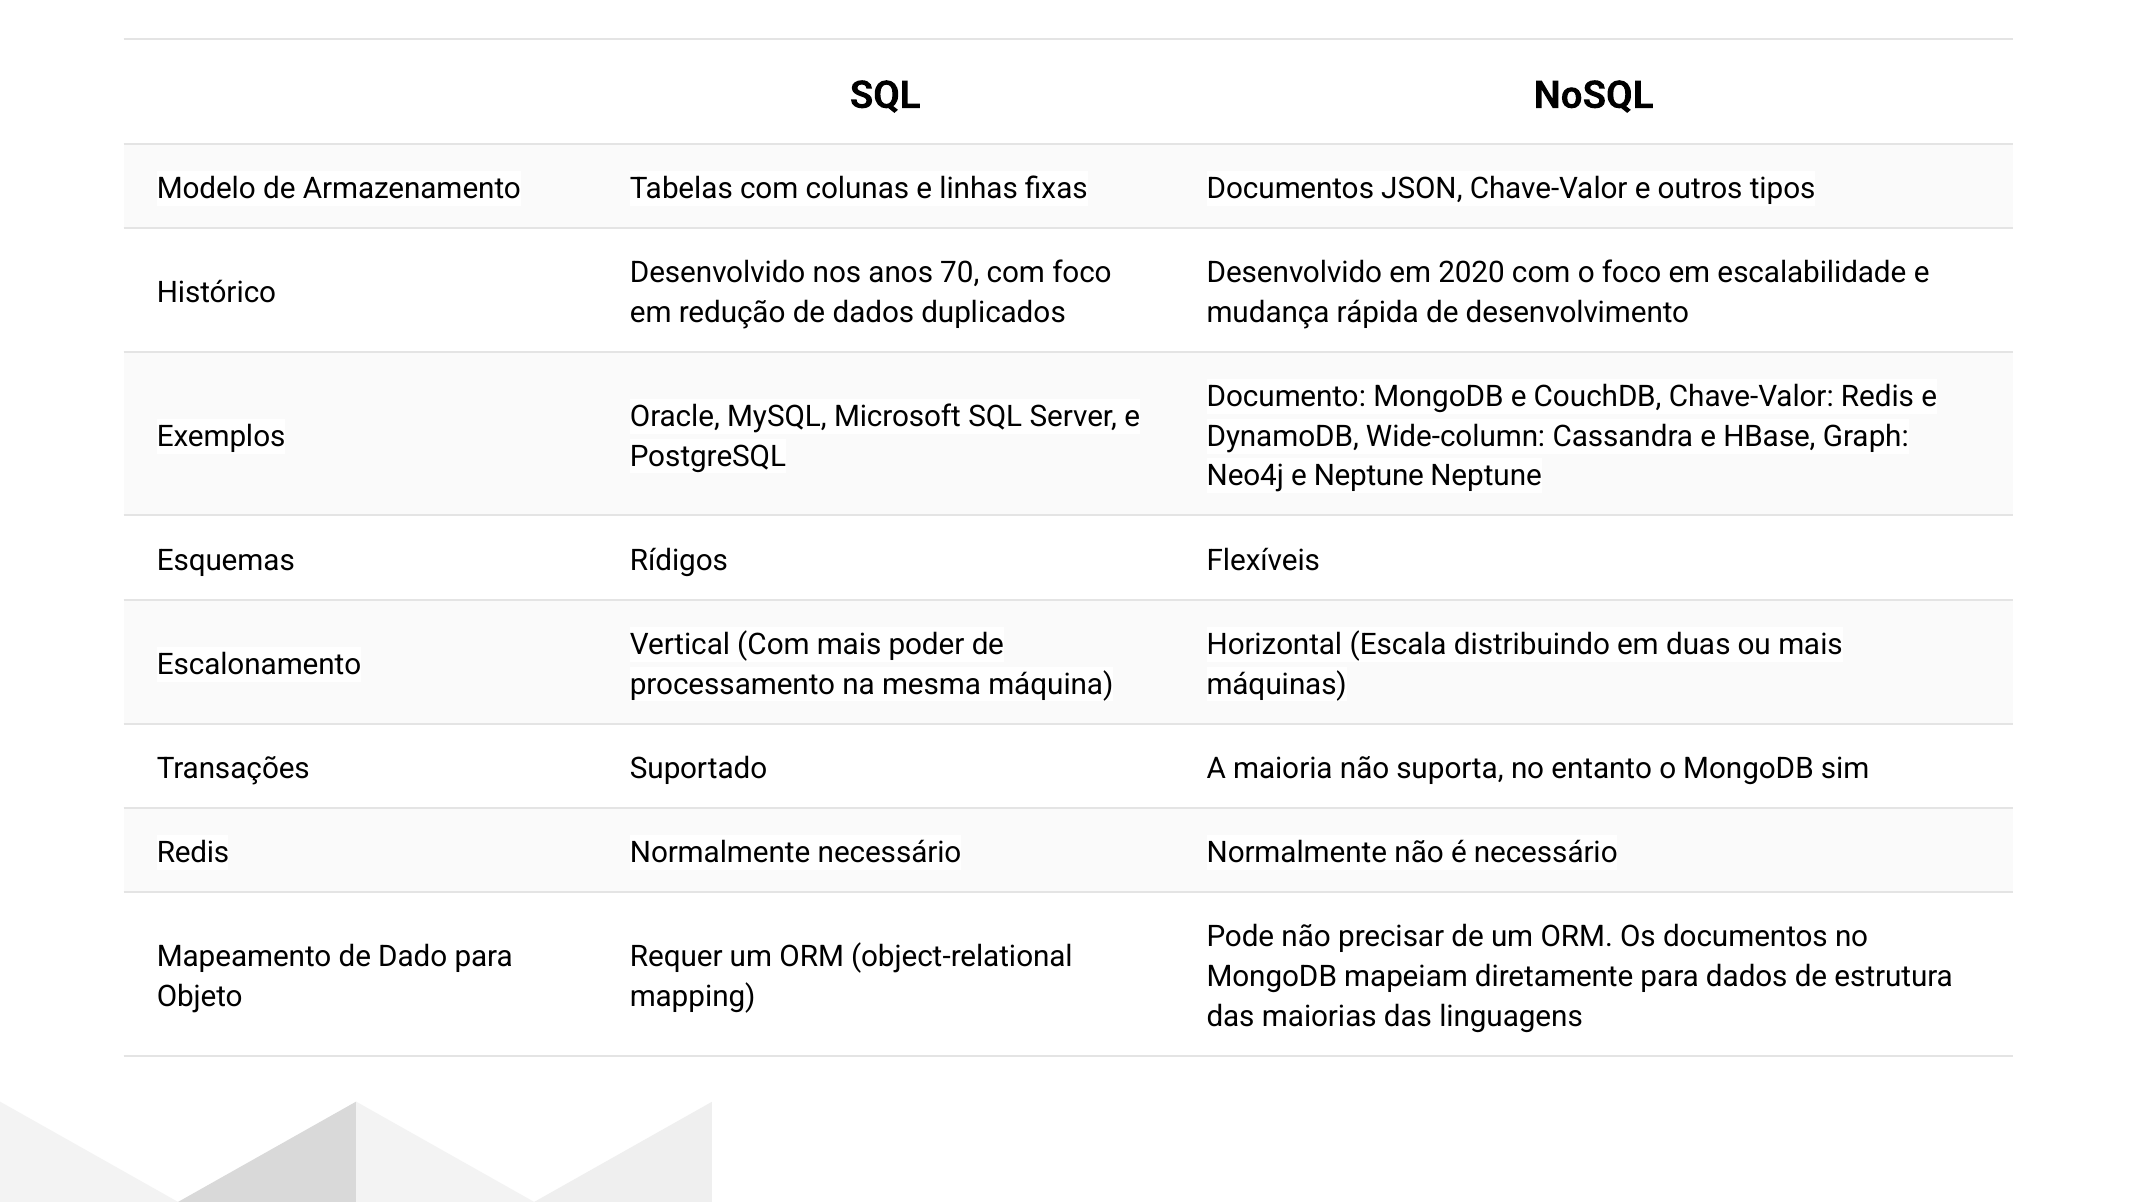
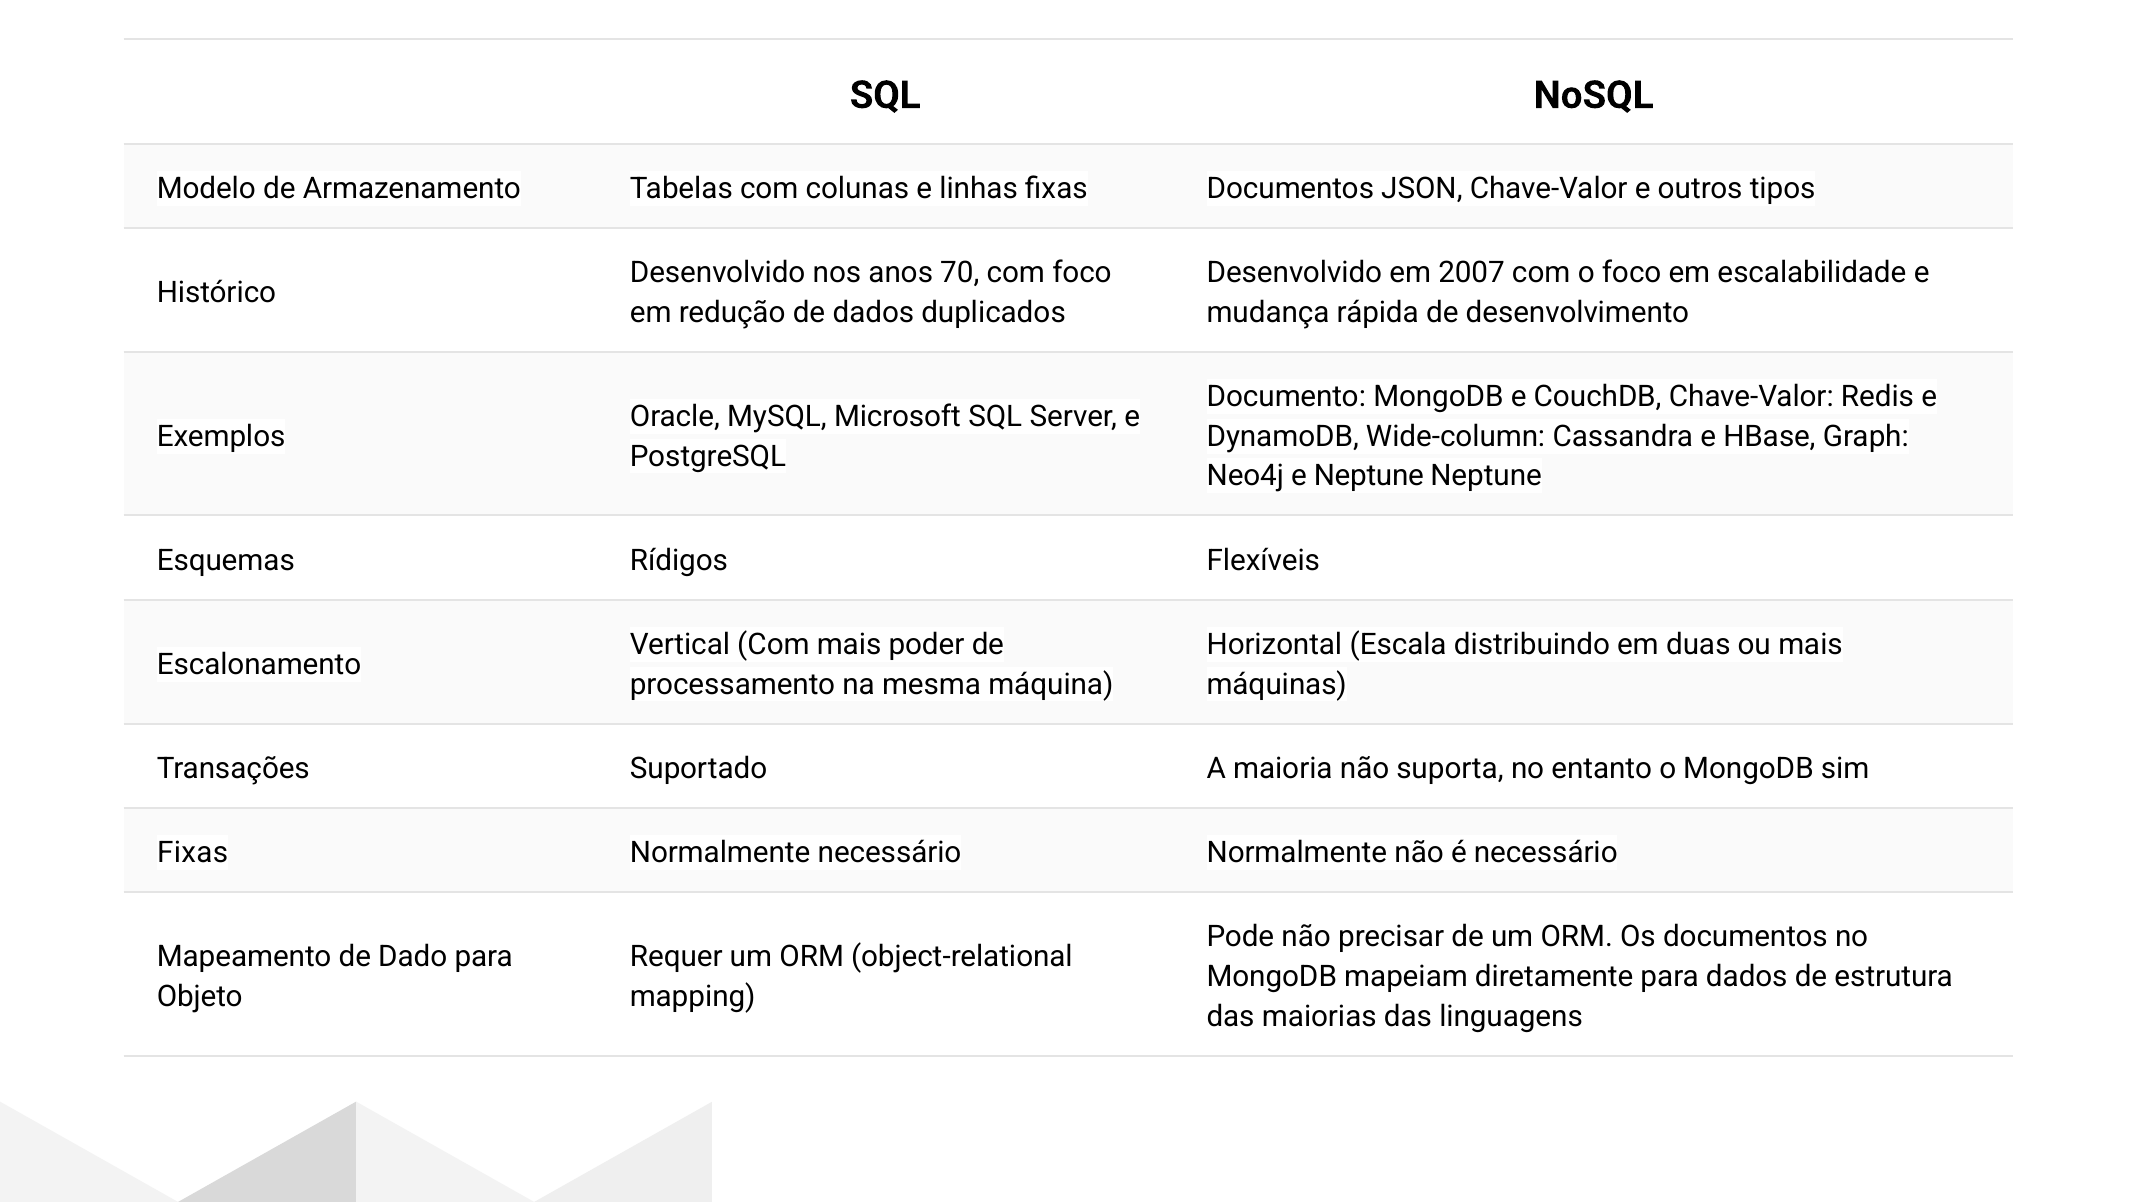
2020: 2020 -> 2007 (1472, 273)
Redis: Redis -> Fixas (193, 853)
